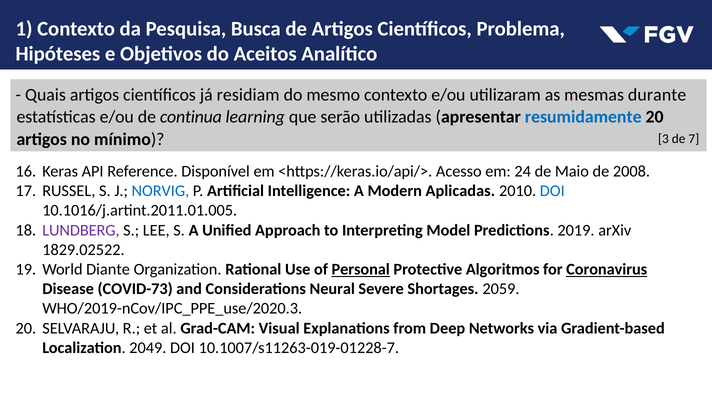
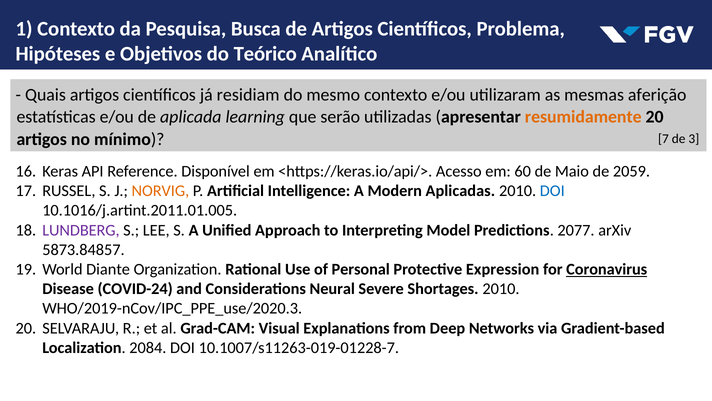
Aceitos: Aceitos -> Teórico (265, 54)
durante: durante -> aferição (657, 95)
continua: continua -> aplicada (191, 117)
resumidamente colour: blue -> orange (583, 117)
3: 3 -> 7 (663, 139)
7: 7 -> 3 (694, 139)
24: 24 -> 60 (523, 171)
2008: 2008 -> 2059 (632, 171)
NORVIG colour: blue -> orange (160, 191)
2019: 2019 -> 2077 (576, 230)
1829.02522: 1829.02522 -> 5873.84857 (83, 249)
Personal underline: present -> none (361, 269)
Algoritmos: Algoritmos -> Expression (503, 269)
COVID-73: COVID-73 -> COVID-24 (135, 289)
Shortages 2059: 2059 -> 2010 (501, 289)
2049: 2049 -> 2084 (148, 347)
